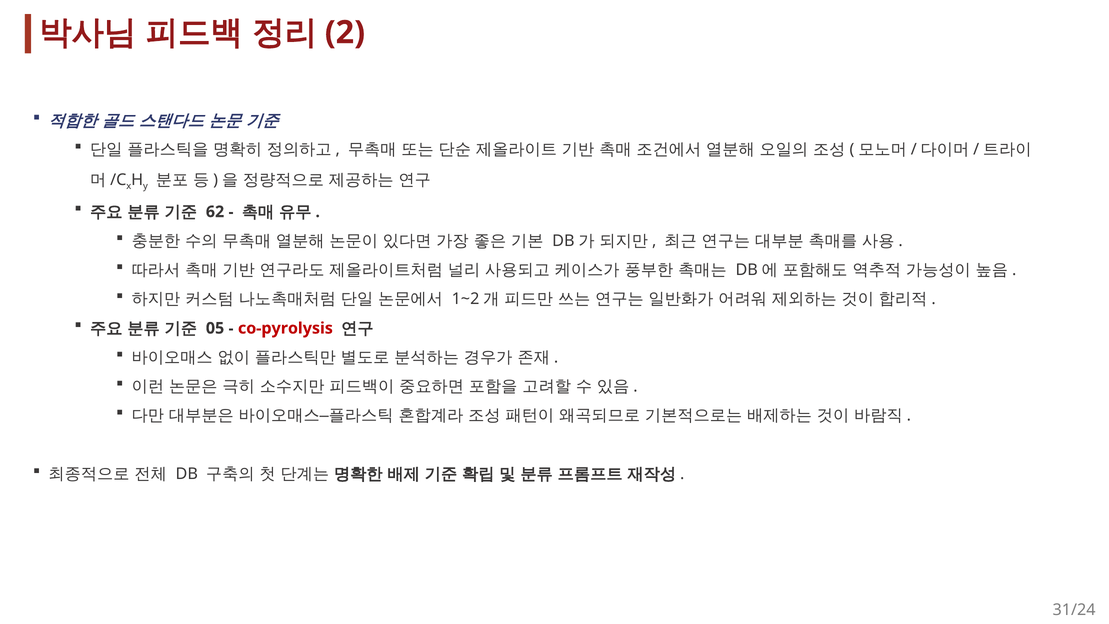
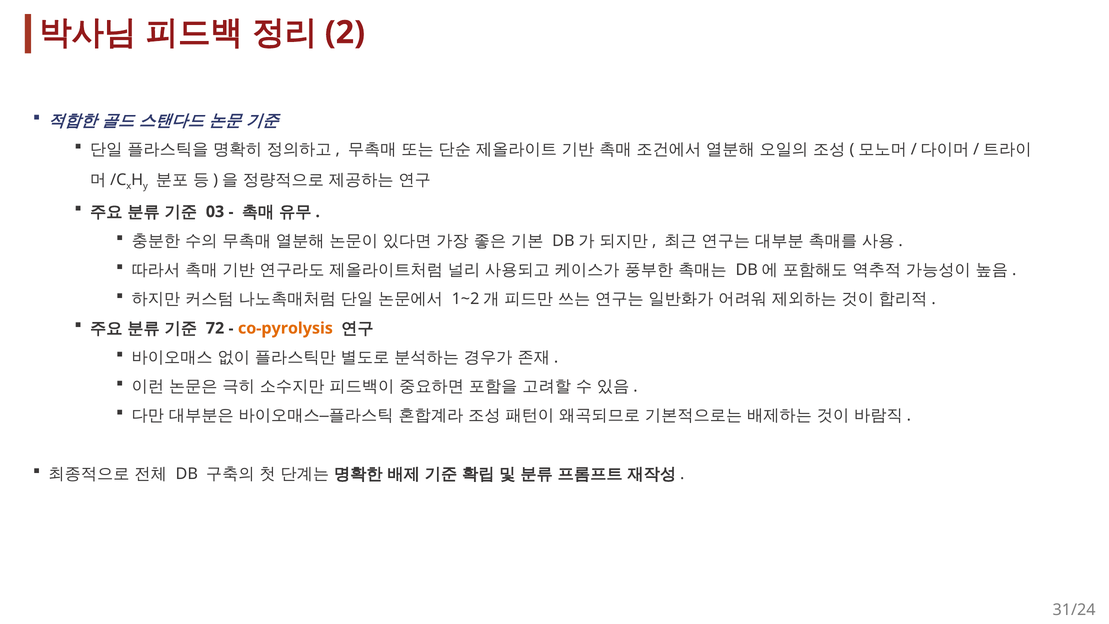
62: 62 -> 03 (215, 212)
05: 05 -> 72 (215, 328)
co-pyrolysis colour: red -> orange (285, 328)
